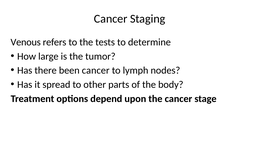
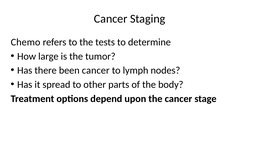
Venous: Venous -> Chemo (26, 42)
